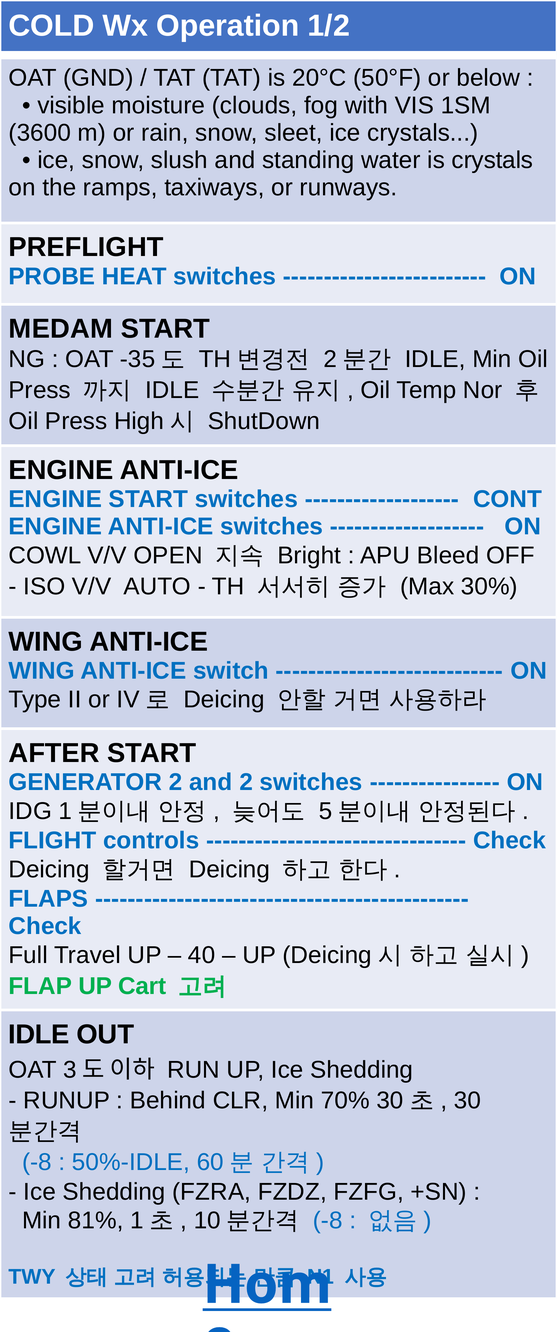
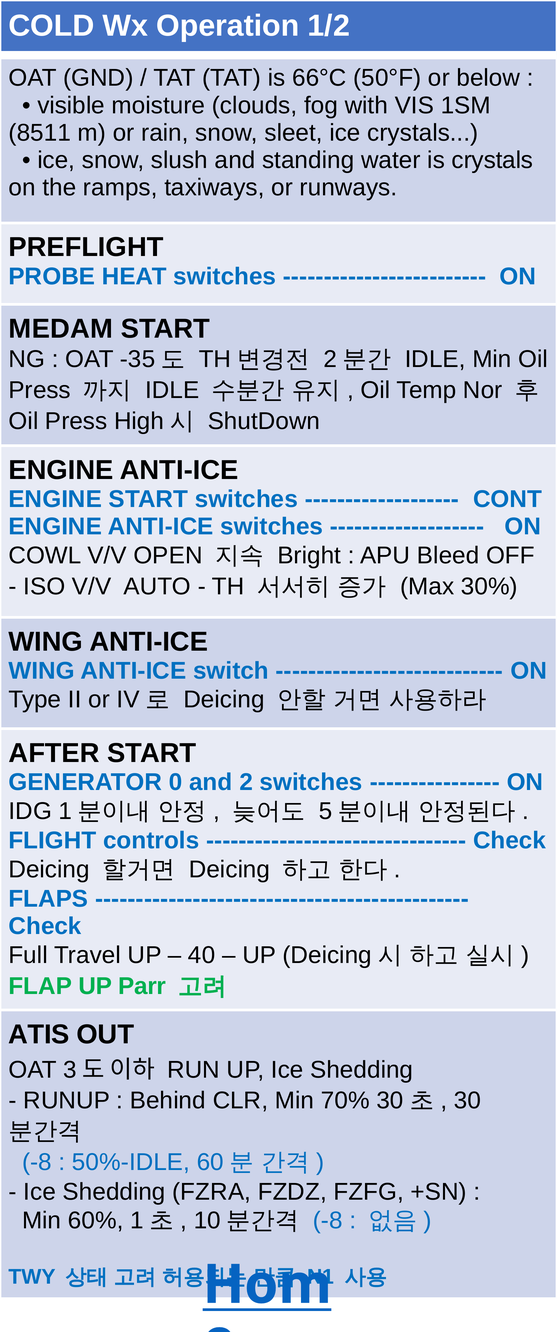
20°C: 20°C -> 66°C (319, 78)
3600: 3600 -> 8511 (40, 133)
GENERATOR 2: 2 -> 0 (176, 783)
Cart: Cart -> Parr (142, 987)
IDLE: IDLE -> ATIS (39, 1035)
81%: 81% -> 60% (96, 1221)
